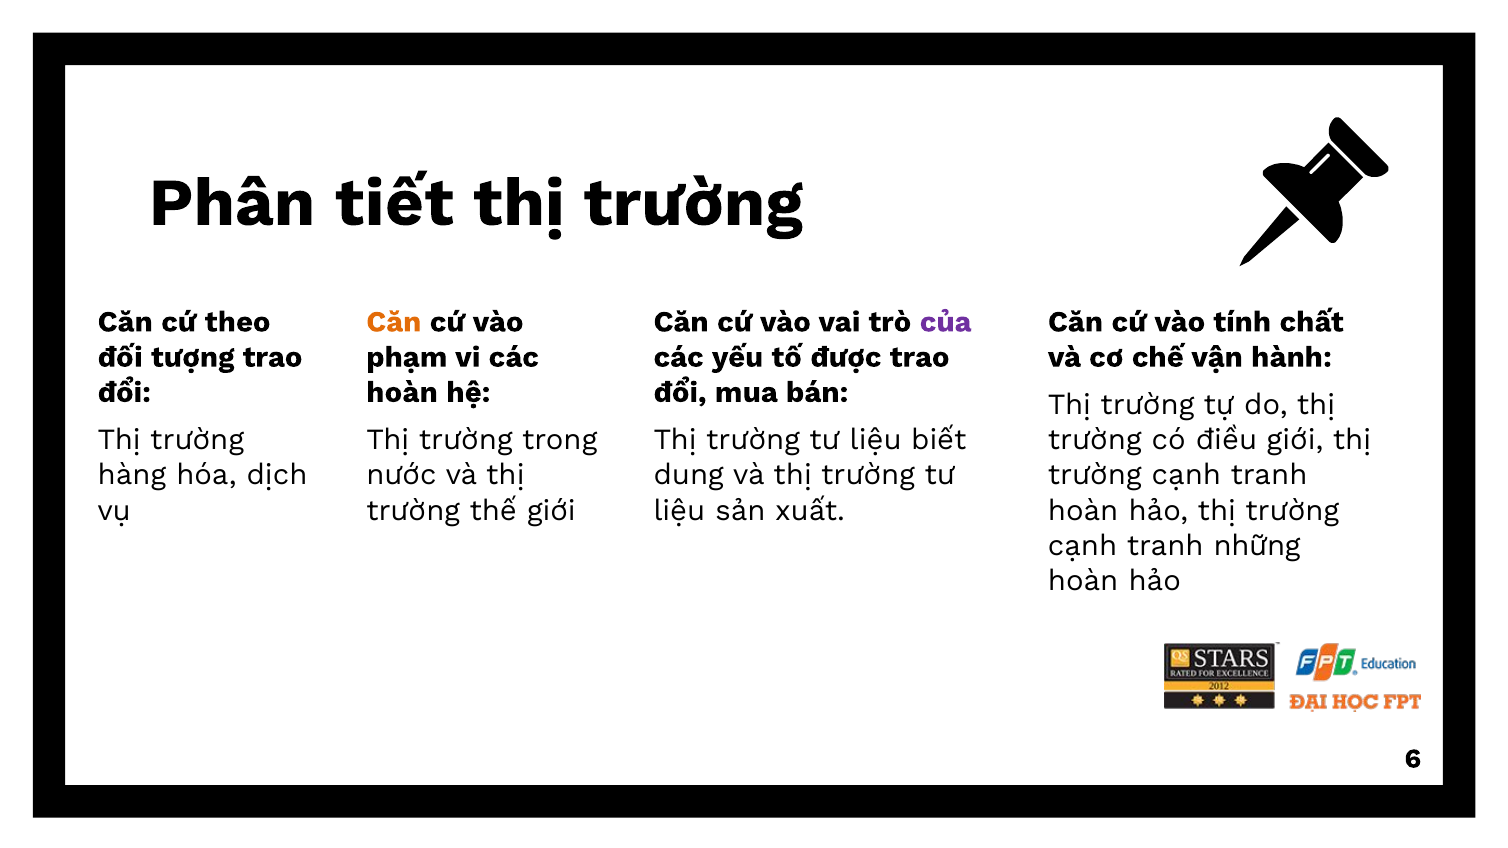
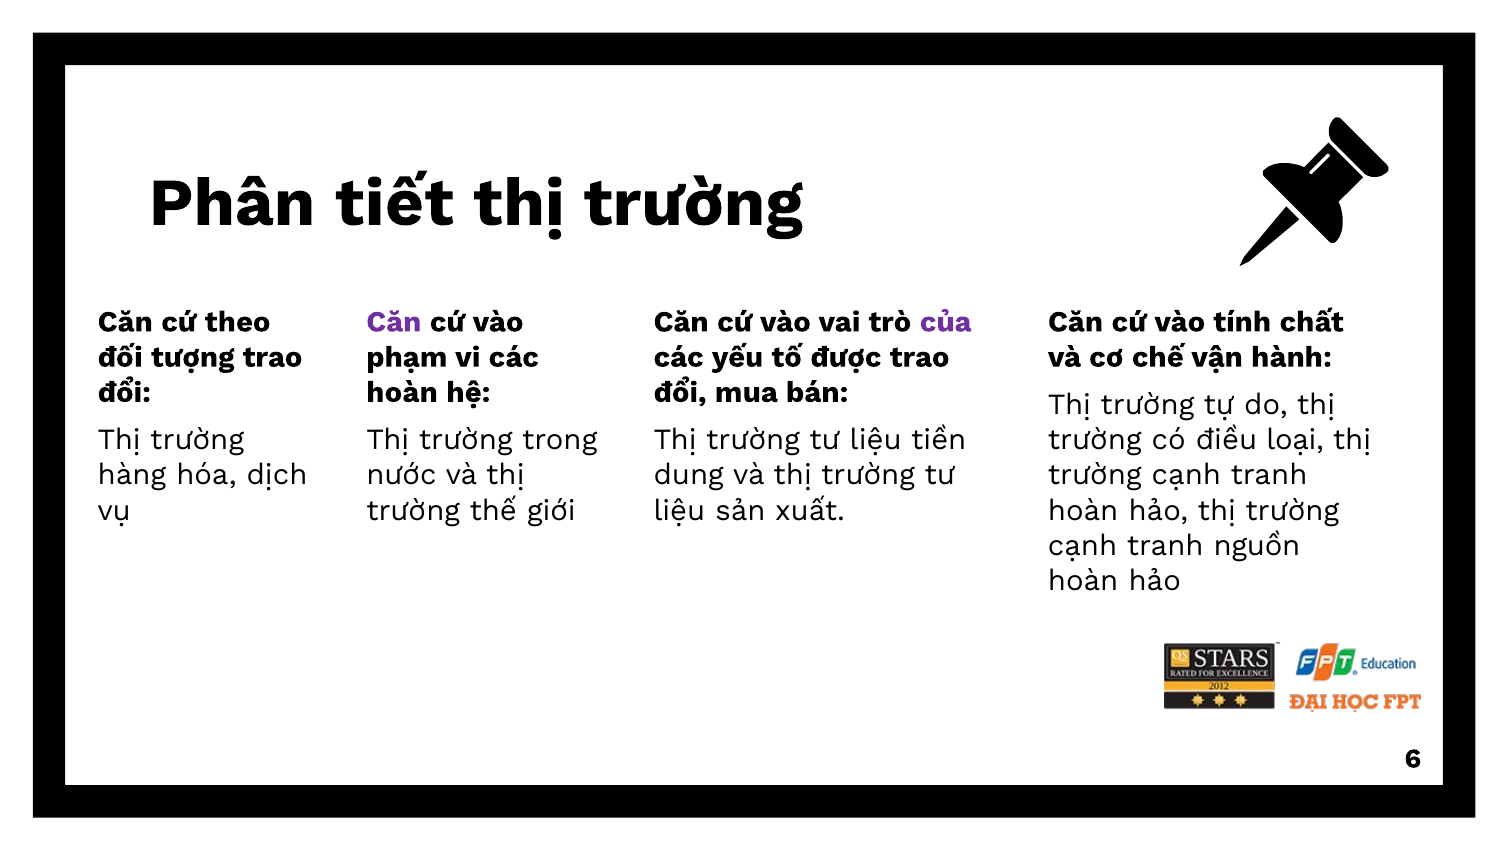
Căn colour: orange -> purple (394, 322)
biết: biết -> tiền (939, 440)
điều giới: giới -> loại (1295, 440)
những: những -> nguồn (1257, 546)
